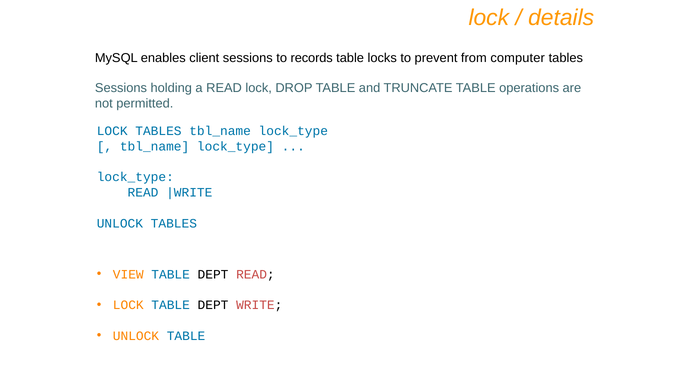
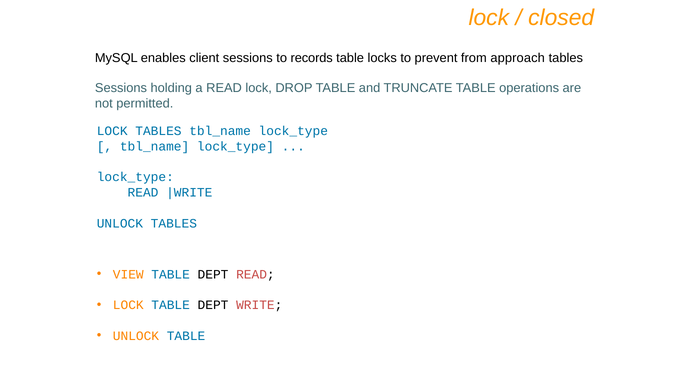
details: details -> closed (561, 18)
computer: computer -> approach (518, 58)
